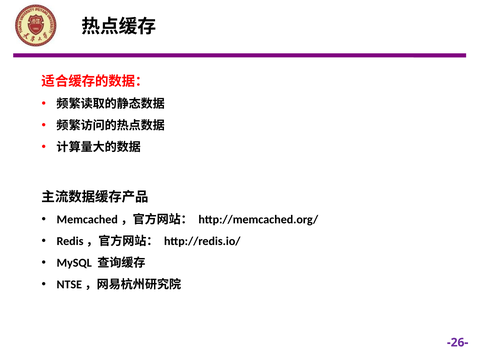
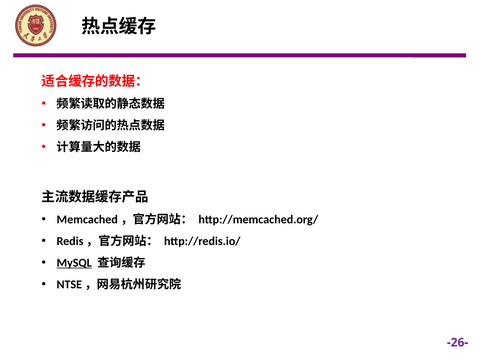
MySQL underline: none -> present (74, 263)
